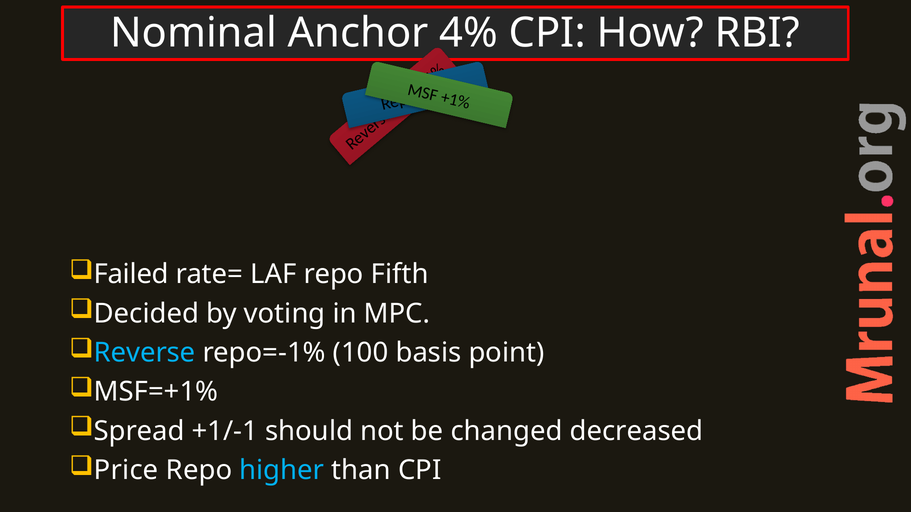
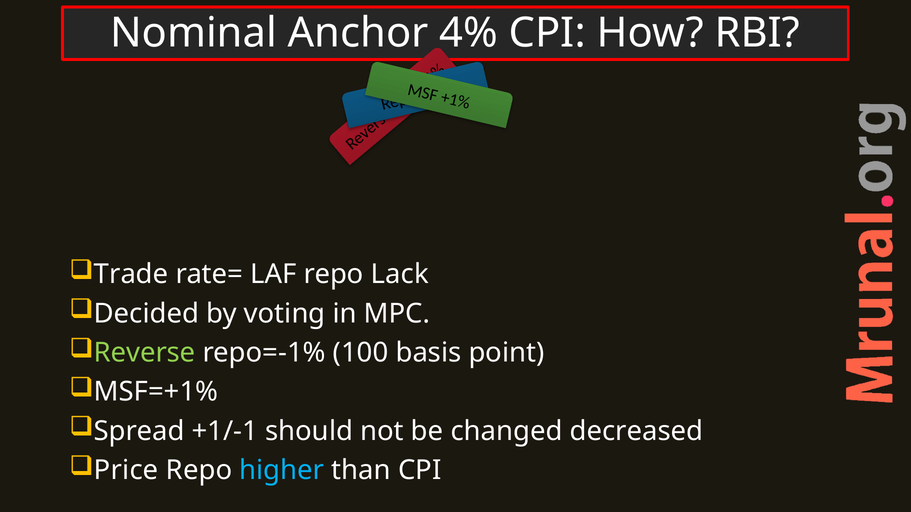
Failed: Failed -> Trade (131, 275)
Fifth: Fifth -> Lack (400, 275)
Reverse colour: light blue -> light green (145, 353)
